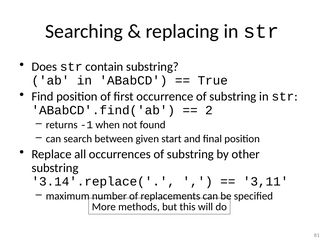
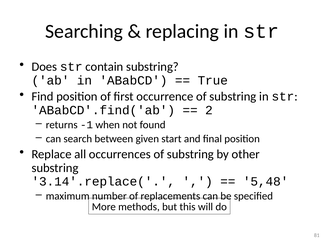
3,11: 3,11 -> 5,48 (266, 181)
